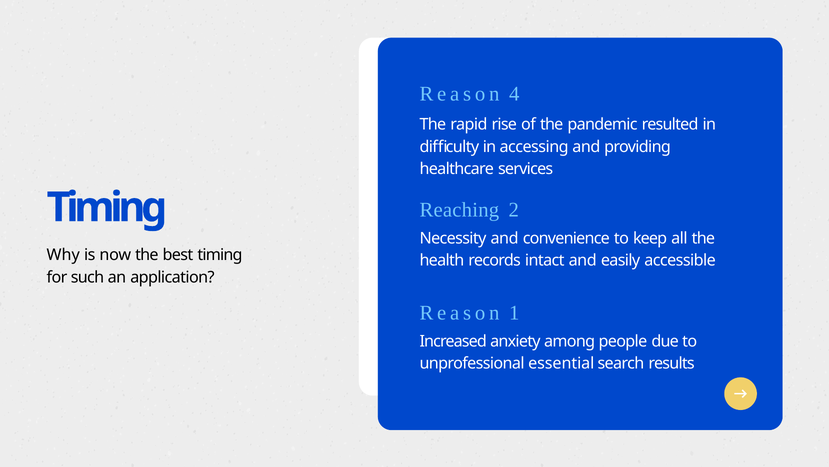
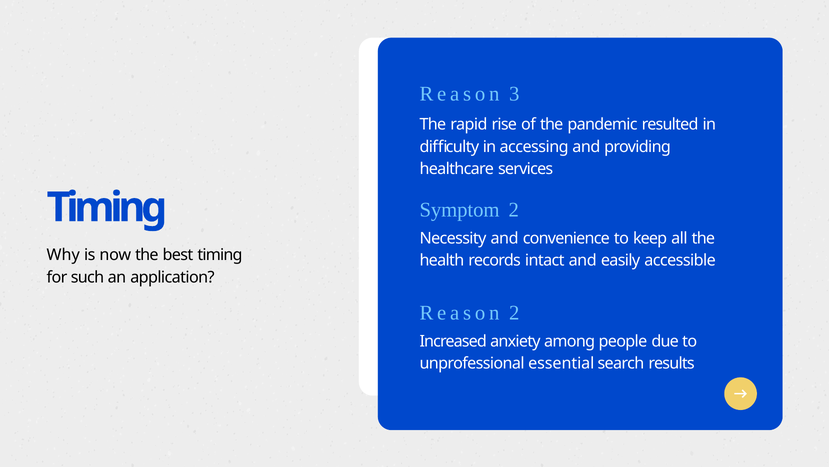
4: 4 -> 3 (514, 94)
Reaching: Reaching -> Symptom (460, 210)
Reason 1: 1 -> 2 (514, 313)
